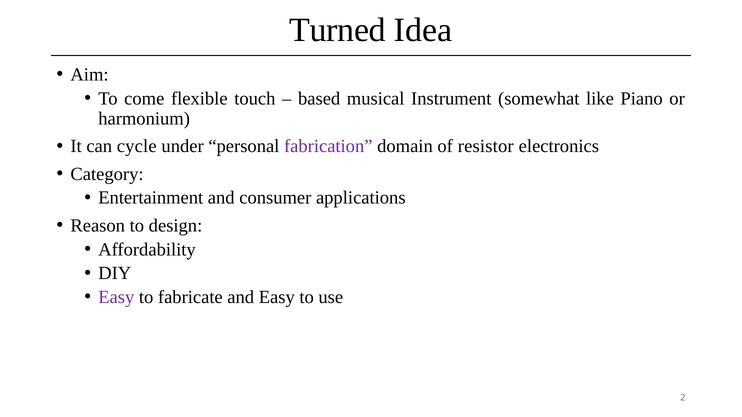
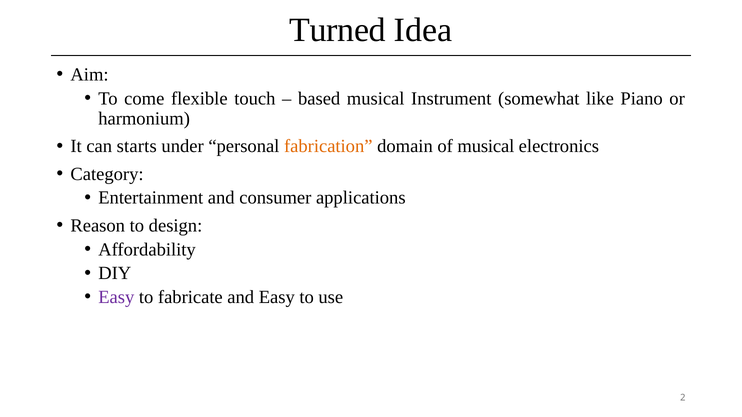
cycle: cycle -> starts (137, 146)
fabrication colour: purple -> orange (328, 146)
of resistor: resistor -> musical (486, 146)
